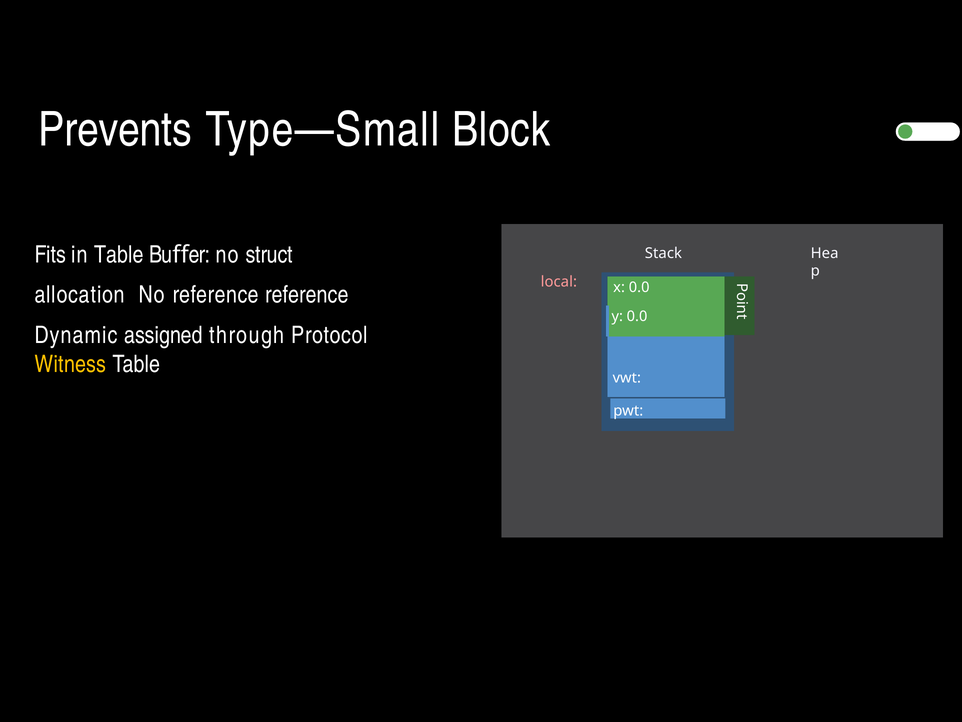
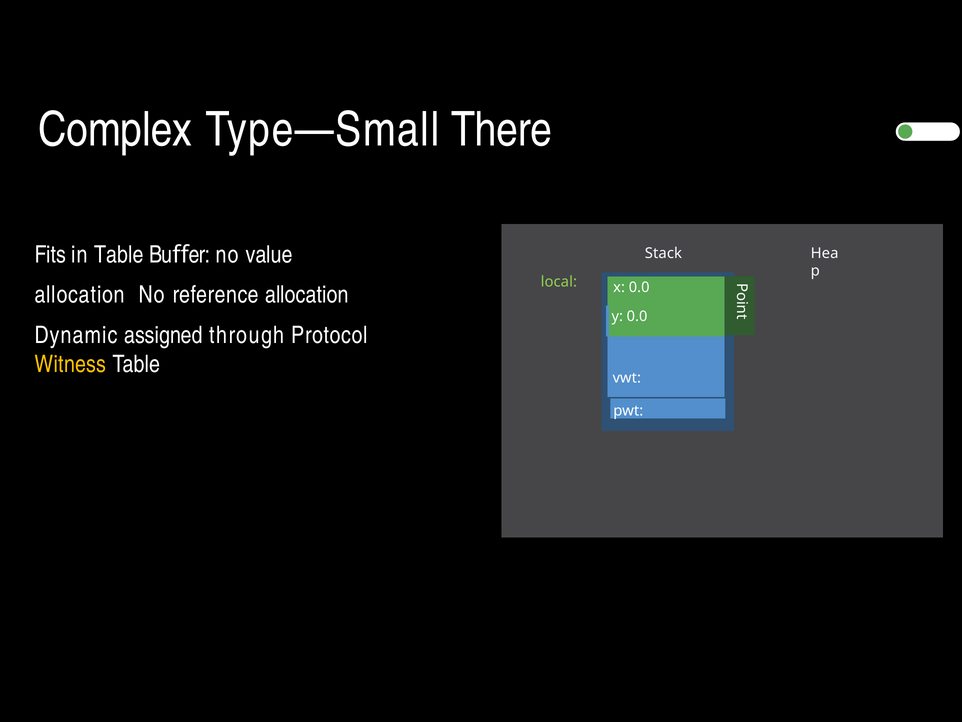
Prevents: Prevents -> Complex (115, 130)
Block: Block -> There (502, 130)
struct: struct -> value (269, 255)
local colour: pink -> light green (559, 282)
reference reference: reference -> allocation (307, 295)
